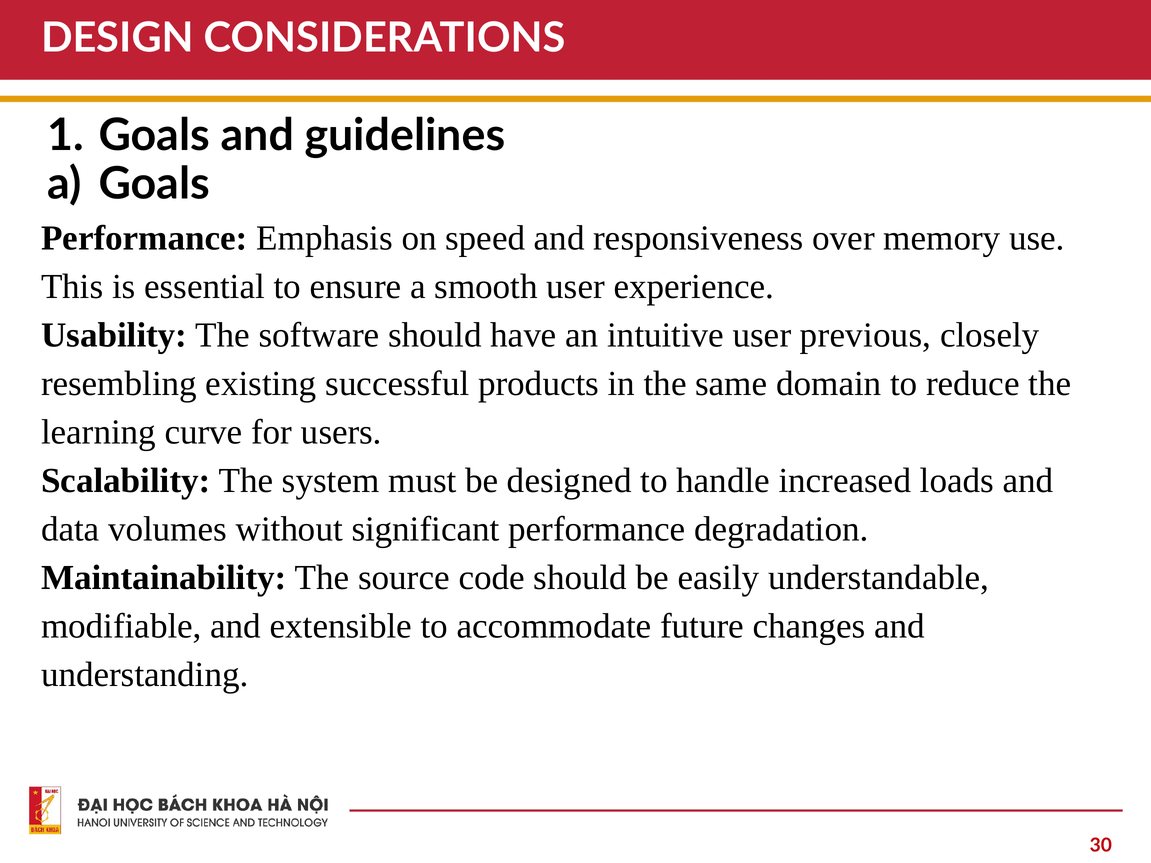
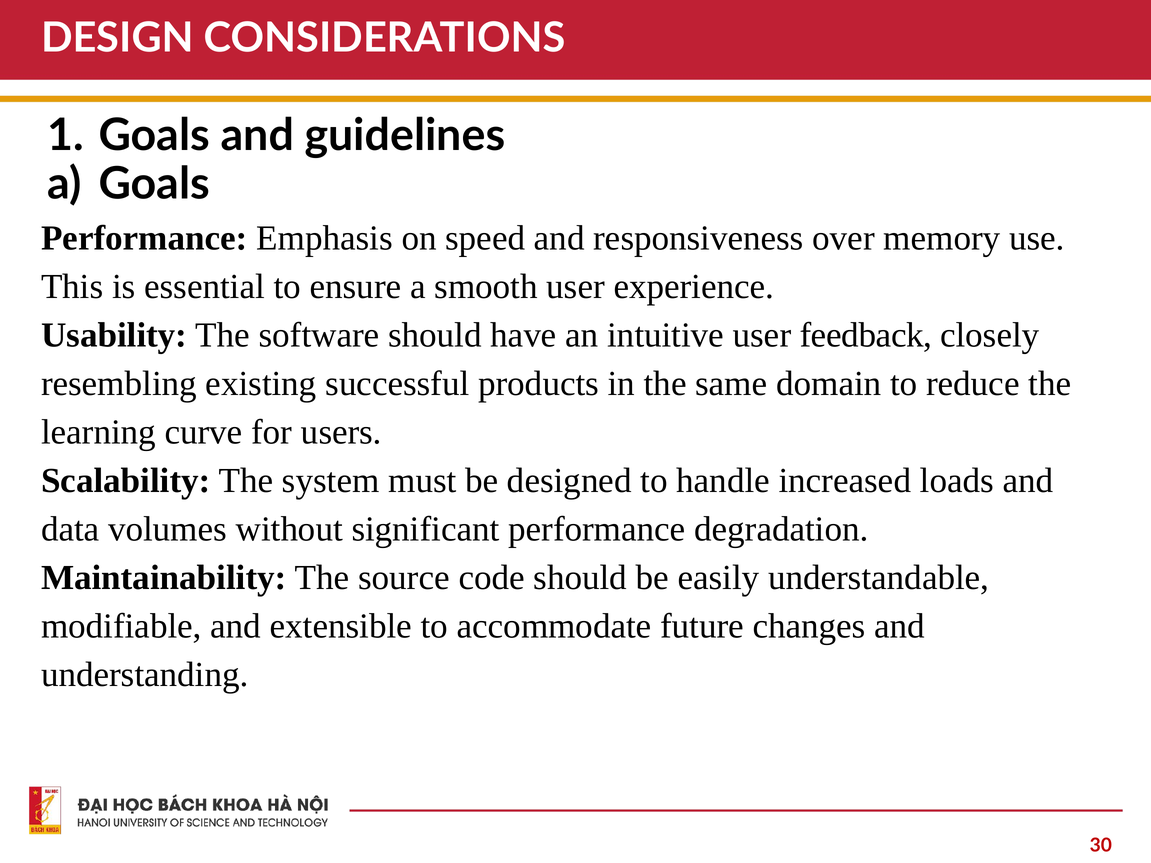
previous: previous -> feedback (866, 335)
